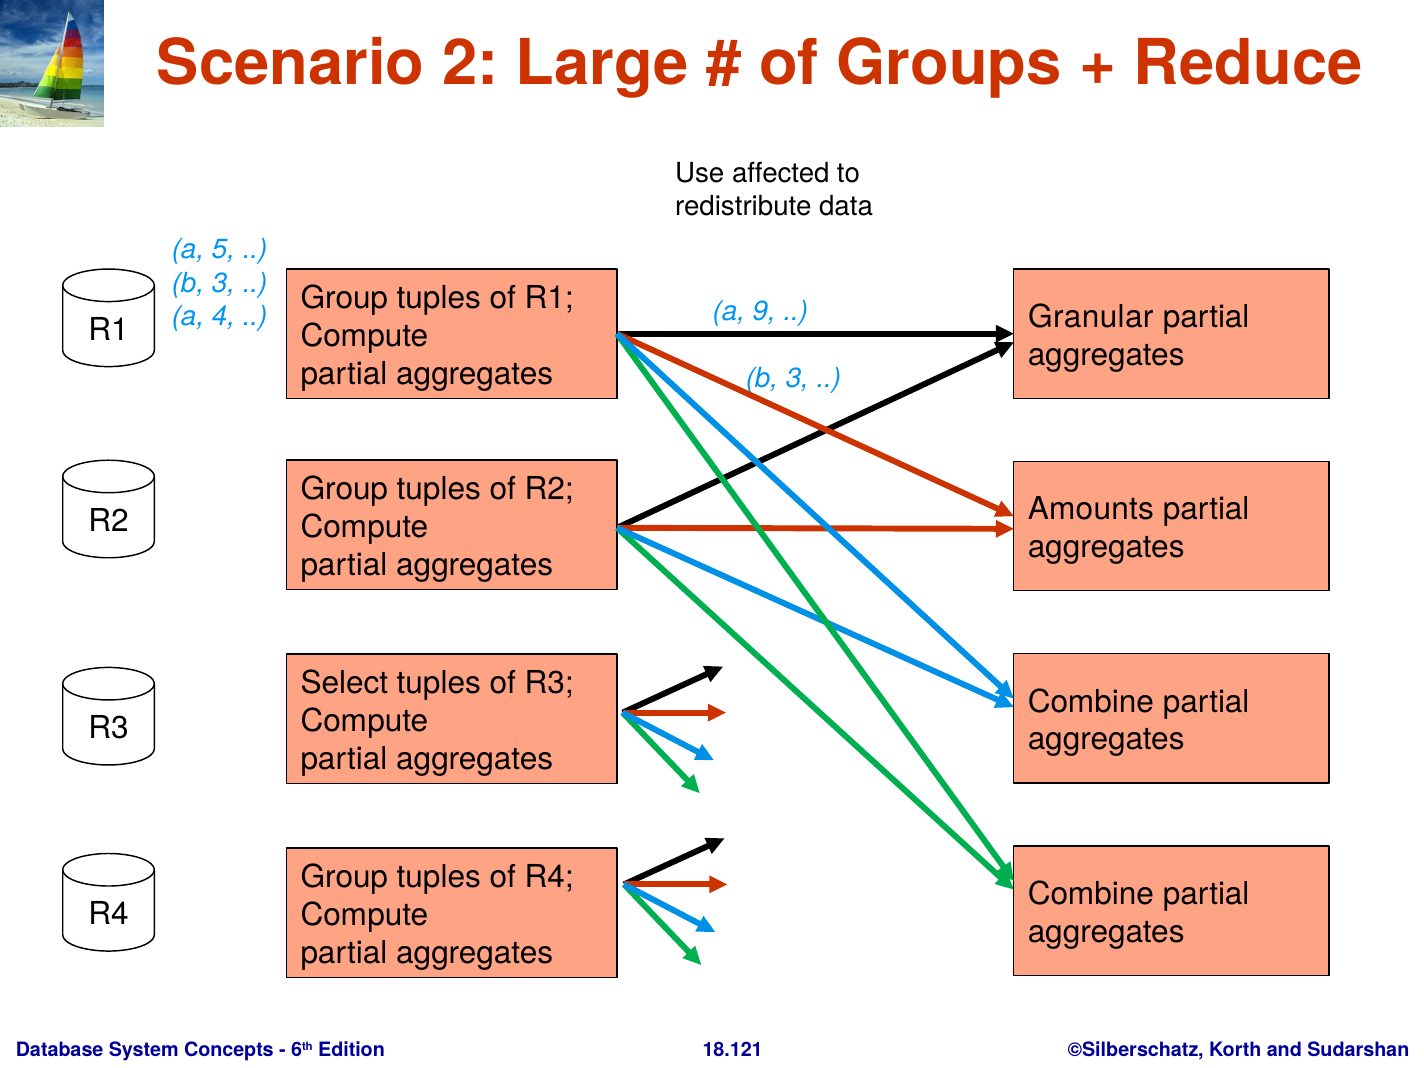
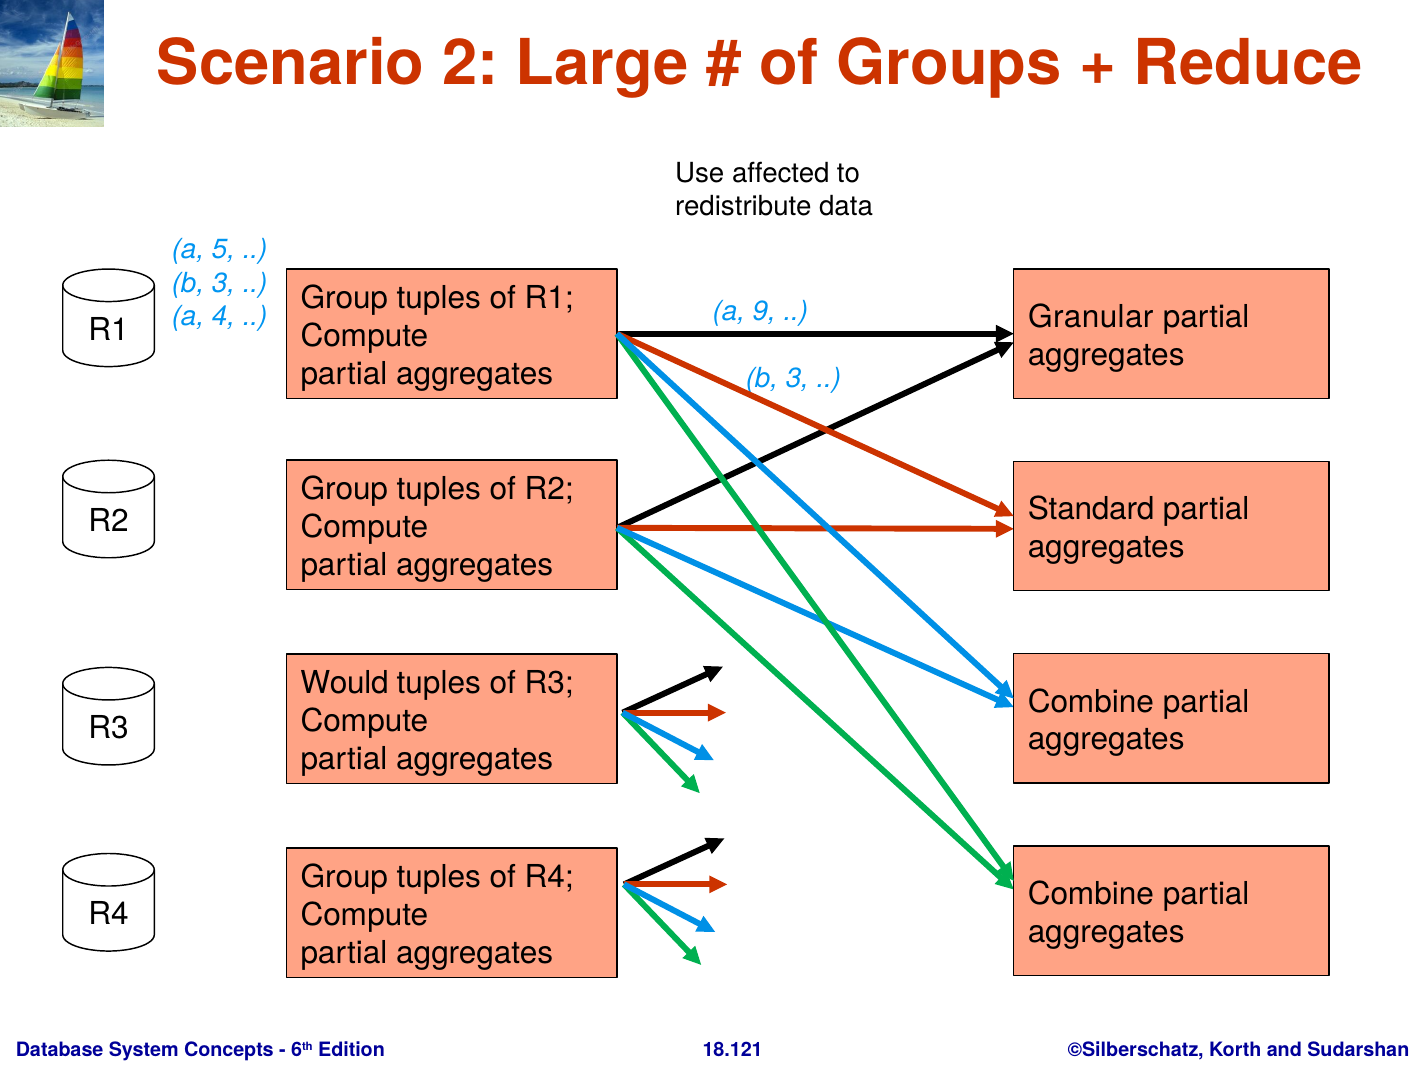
Amounts: Amounts -> Standard (1091, 509)
Select: Select -> Would (344, 683)
